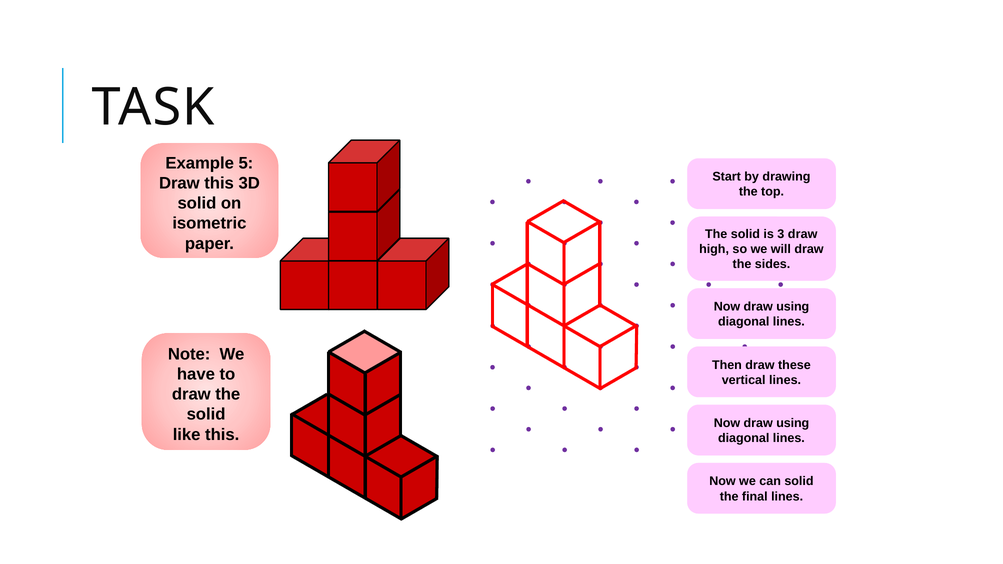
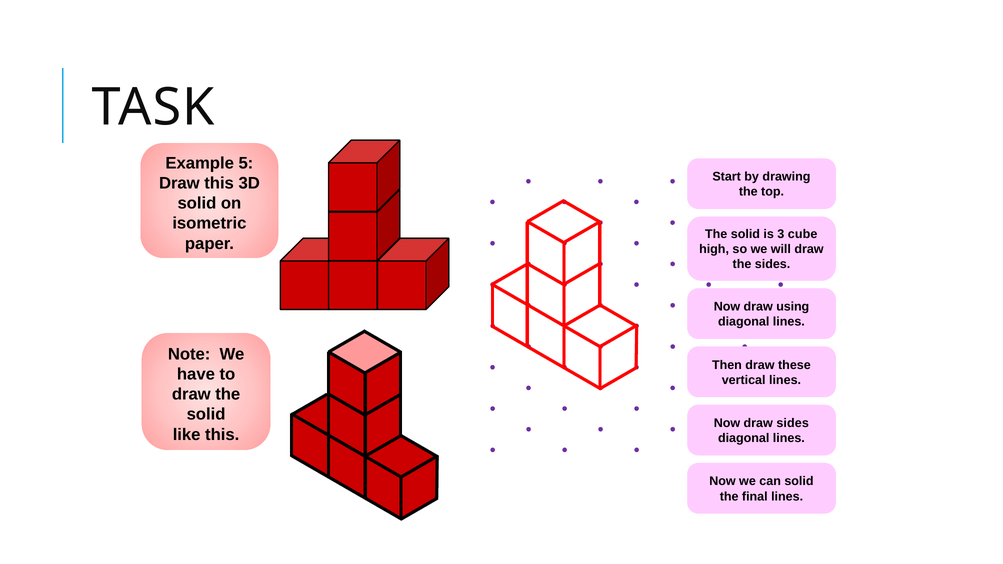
3 draw: draw -> cube (803, 234)
using: using -> sides (793, 423)
